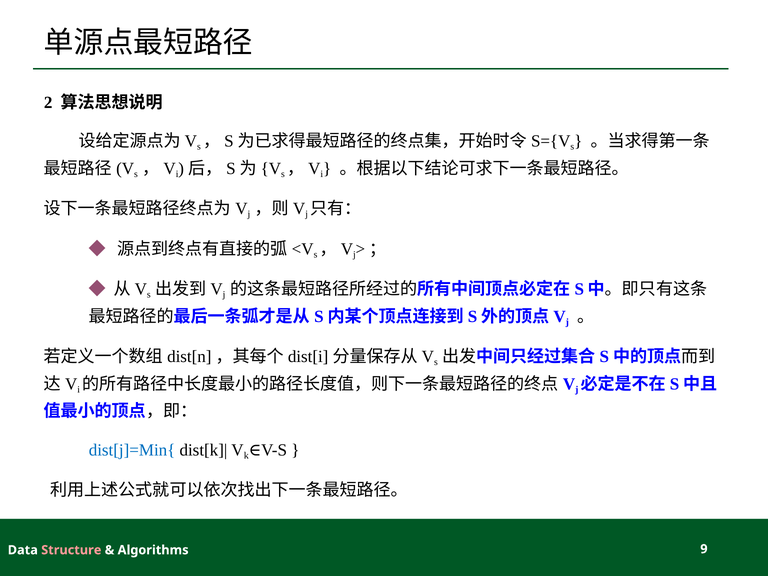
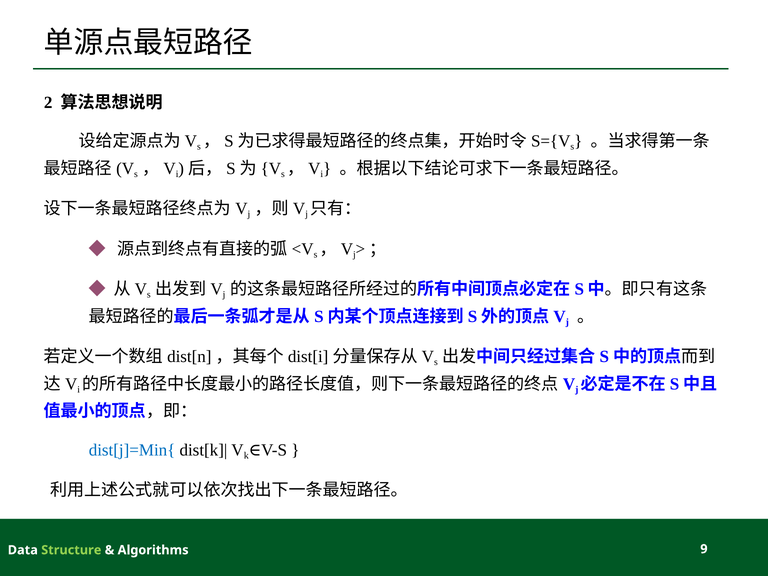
Structure colour: pink -> light green (71, 550)
